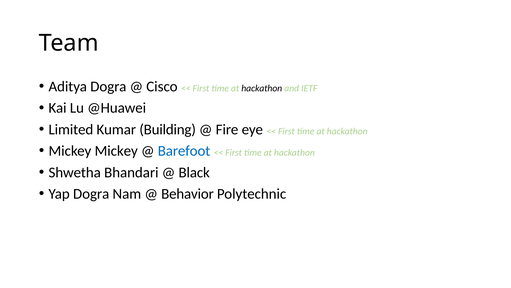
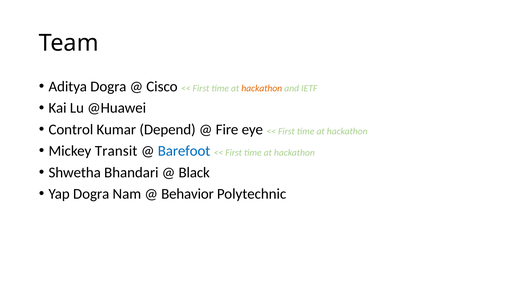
hackathon colour: black -> orange (262, 88)
Limited: Limited -> Control (71, 129)
Building: Building -> Depend (168, 129)
Mickey Mickey: Mickey -> Transit (116, 151)
